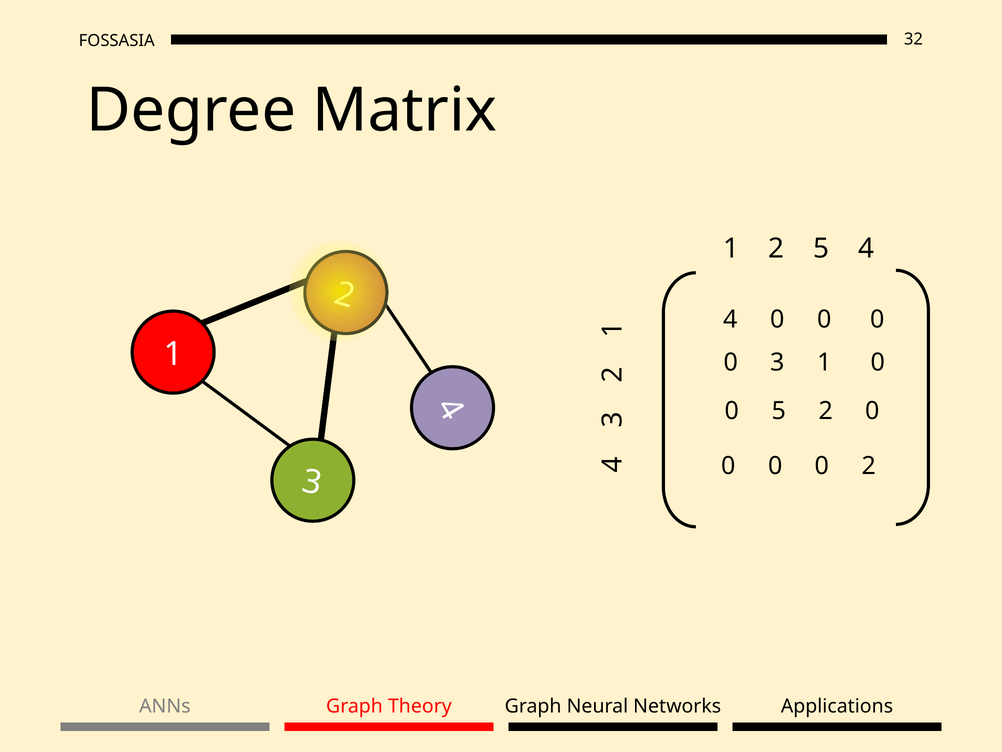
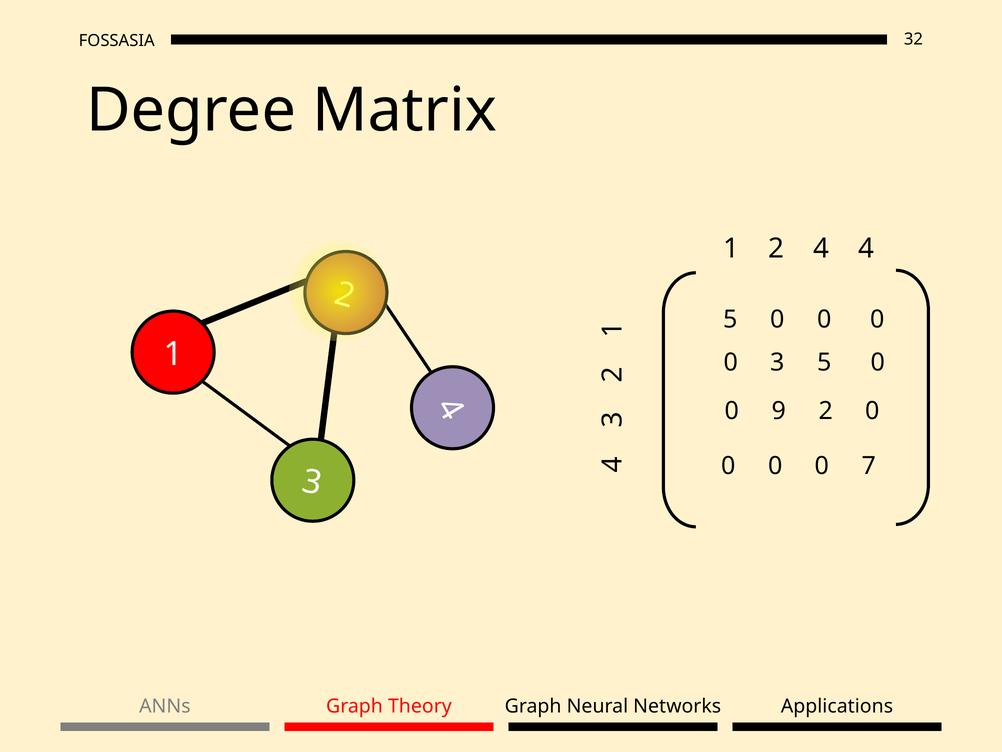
2 5: 5 -> 4 (821, 249)
1 4: 4 -> 5 (731, 319)
3 1: 1 -> 5 (824, 362)
0 5: 5 -> 9 (779, 411)
0 2: 2 -> 7 (869, 466)
